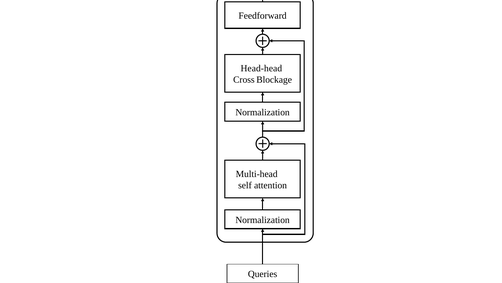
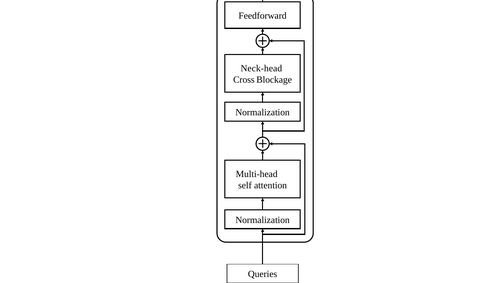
Head-head: Head-head -> Neck-head (261, 68)
